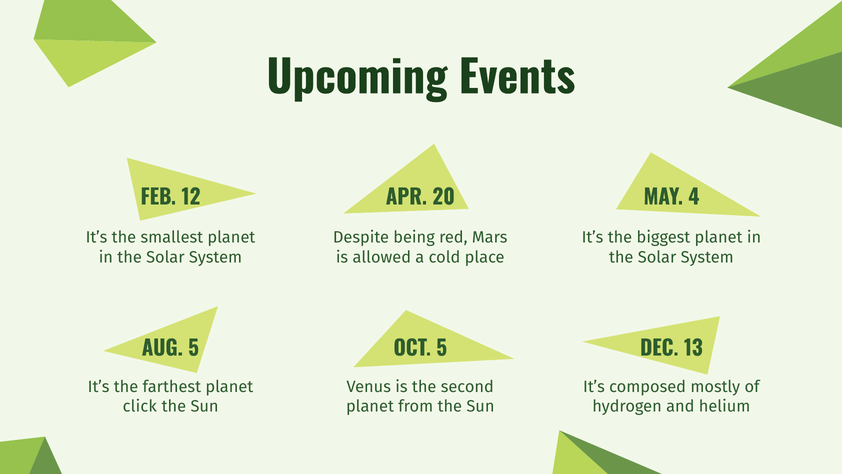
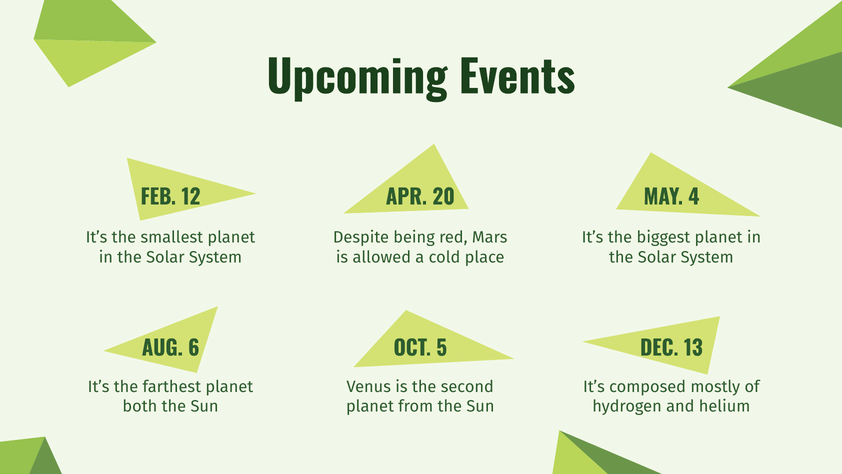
AUG 5: 5 -> 6 (194, 348)
click: click -> both (140, 406)
